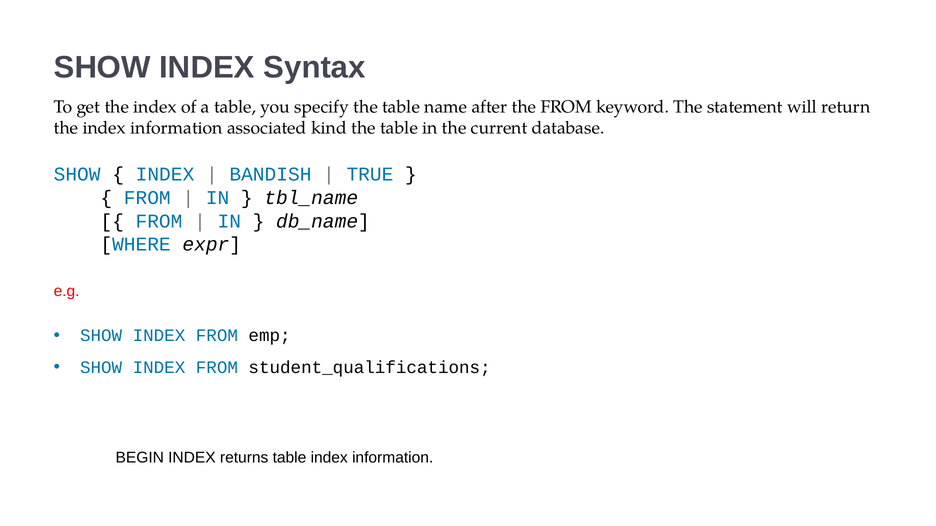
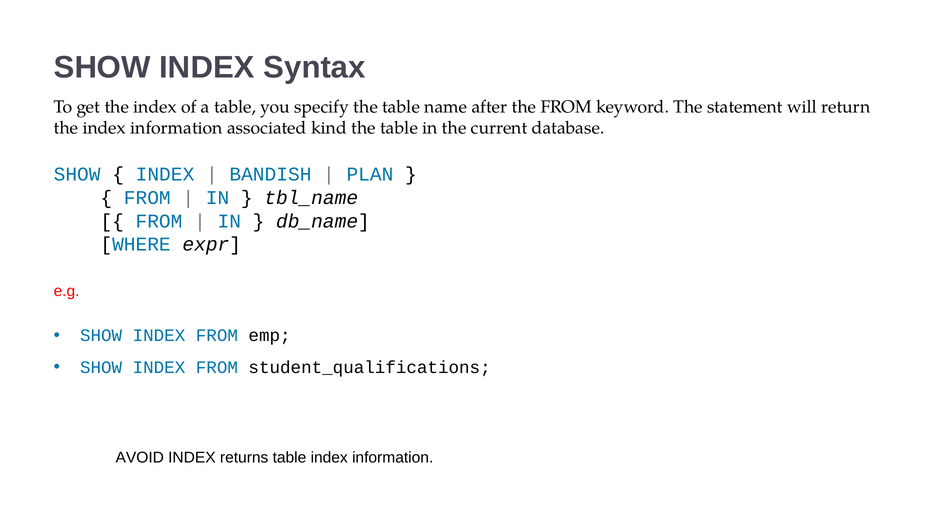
TRUE: TRUE -> PLAN (370, 175)
BEGIN: BEGIN -> AVOID (140, 458)
